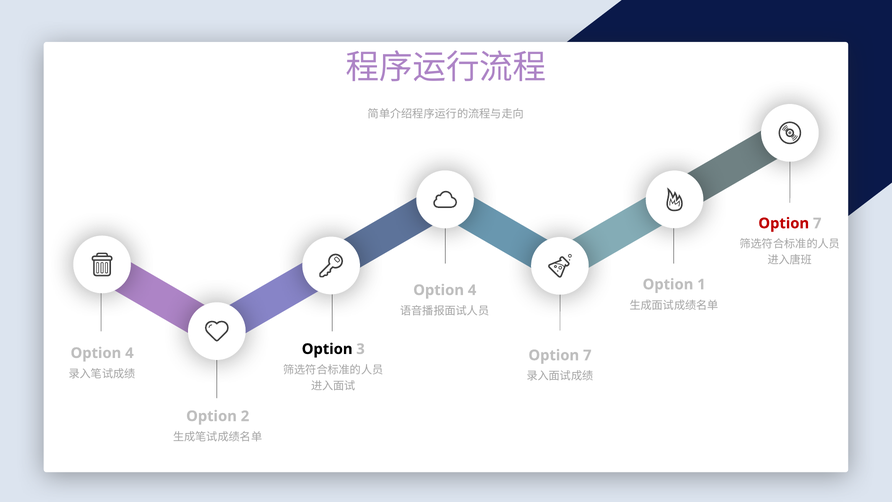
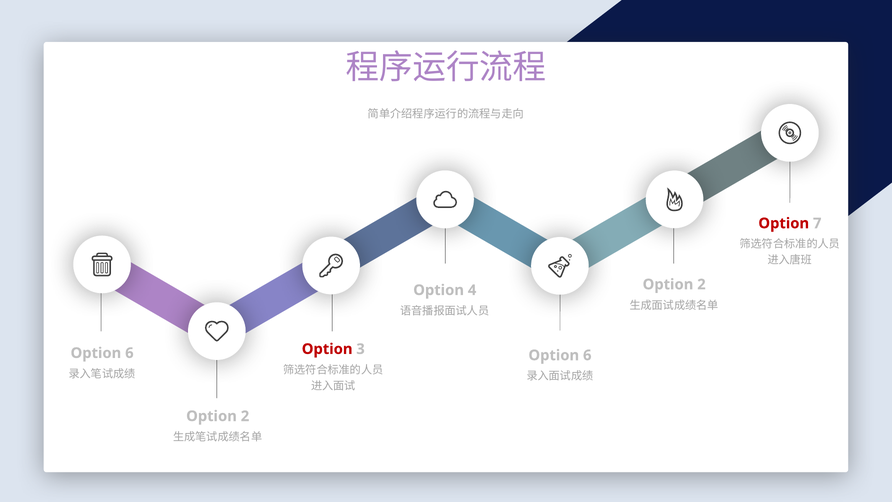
1: 1 -> 2 (701, 284)
Option colour: black -> red (327, 349)
4: 4 -> 6 (129, 353)
7: 7 -> 6 (587, 355)
